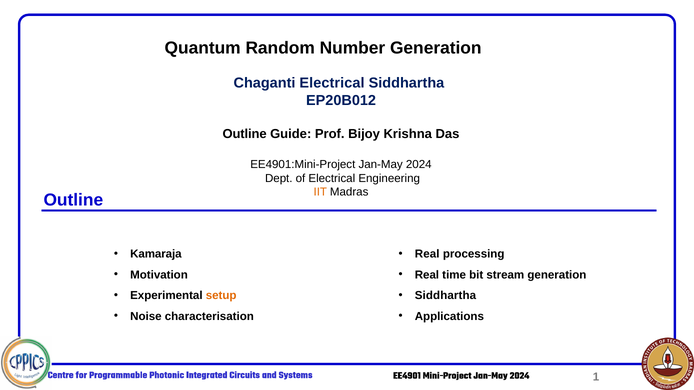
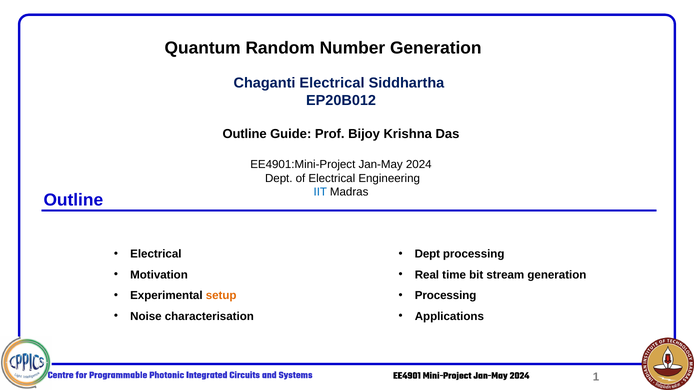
IIT colour: orange -> blue (320, 192)
Real: Real -> Dept (427, 254)
Kamaraja: Kamaraja -> Electrical (156, 254)
Siddhartha: Siddhartha -> Processing (446, 296)
